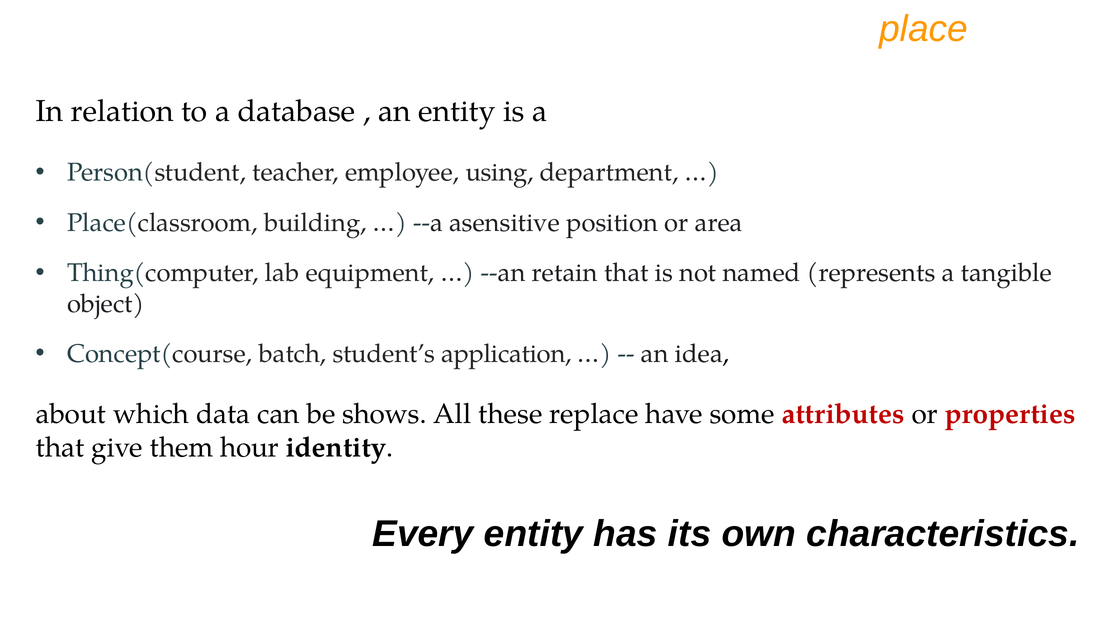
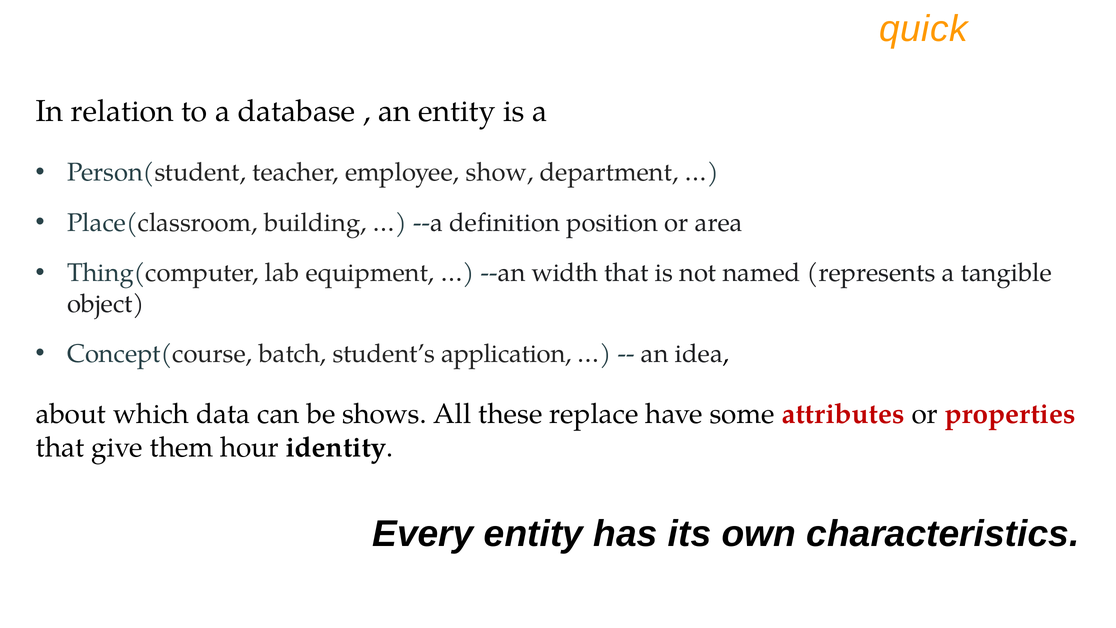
place: place -> quick (923, 29)
using: using -> show (500, 172)
asensitive: asensitive -> definition (505, 223)
retain: retain -> width (565, 273)
